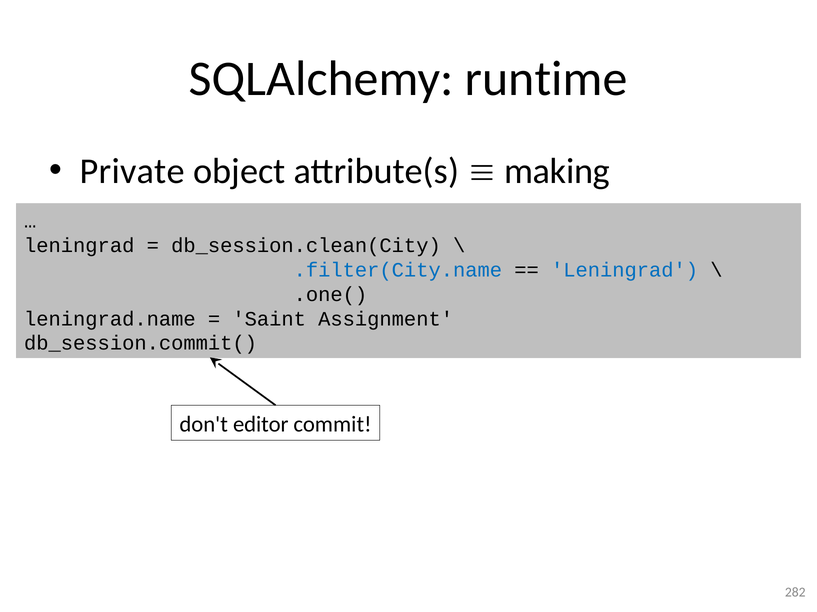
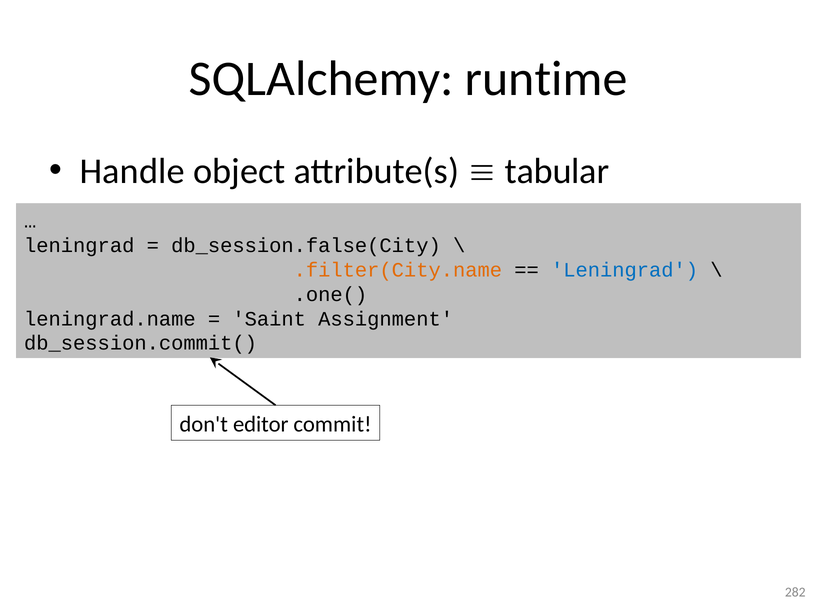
Private: Private -> Handle (132, 171)
making: making -> tabular (557, 171)
db_session.clean(City: db_session.clean(City -> db_session.false(City (306, 246)
.filter(City.name colour: blue -> orange (398, 270)
